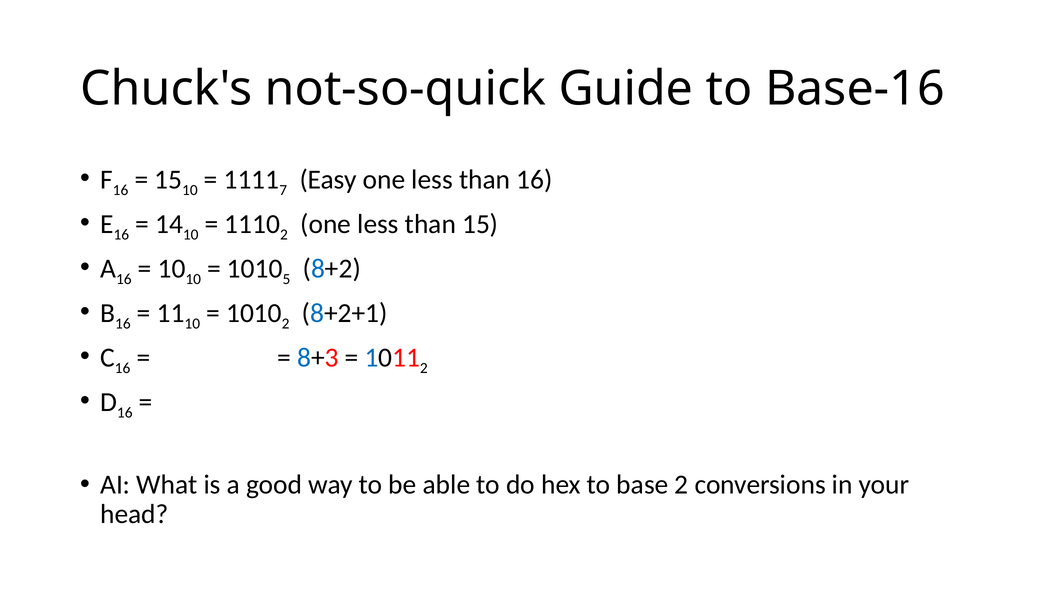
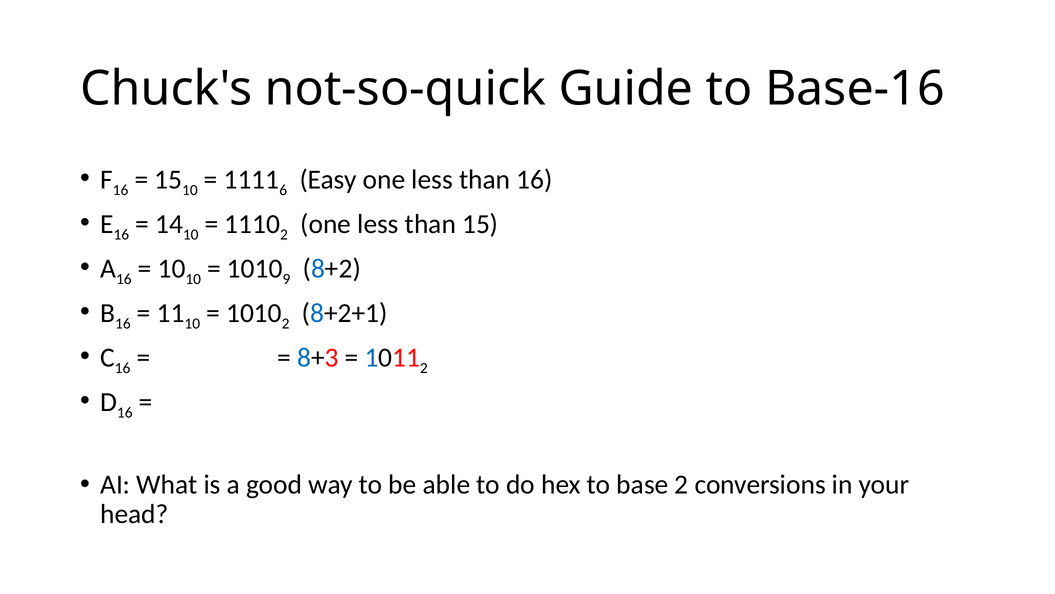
7: 7 -> 6 (283, 190)
5: 5 -> 9 (286, 279)
